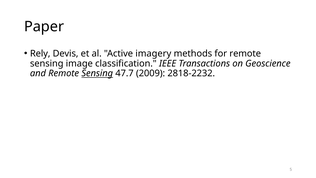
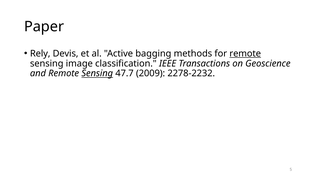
imagery: imagery -> bagging (153, 53)
remote underline: none -> present (245, 53)
2818-2232: 2818-2232 -> 2278-2232 (191, 73)
